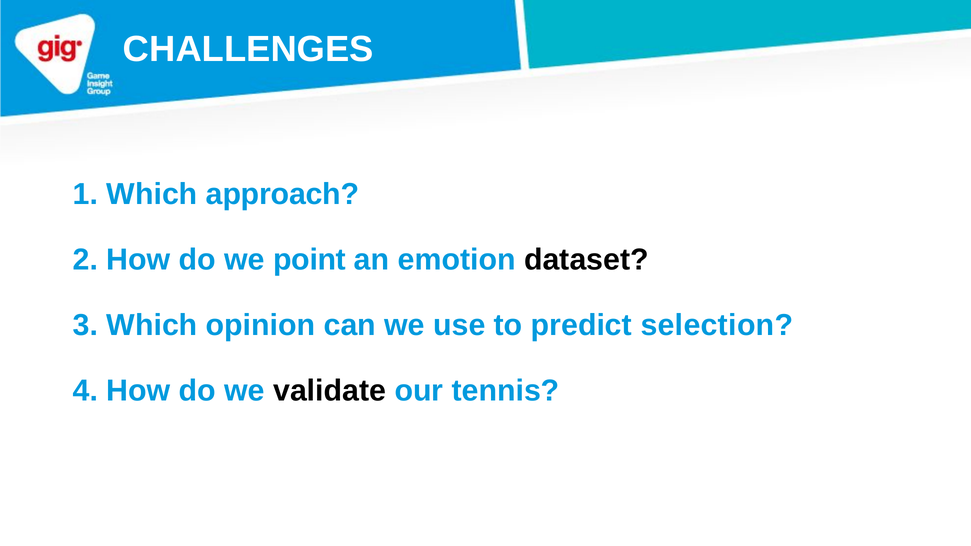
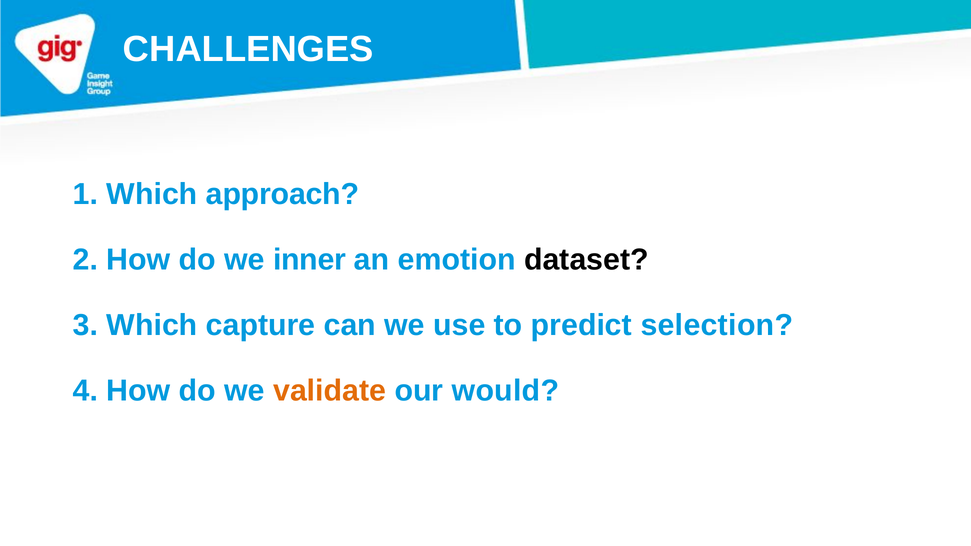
point: point -> inner (310, 260)
opinion: opinion -> capture (261, 326)
validate colour: black -> orange (330, 391)
tennis: tennis -> would (505, 391)
